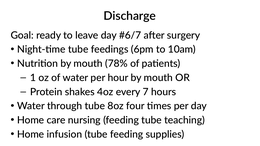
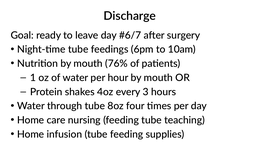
78%: 78% -> 76% (116, 64)
7: 7 -> 3 (146, 92)
